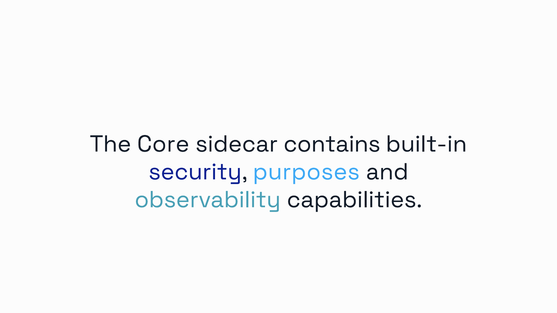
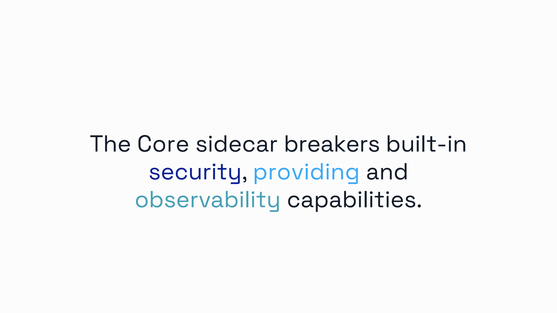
contains: contains -> breakers (332, 144)
purposes: purposes -> providing (306, 172)
